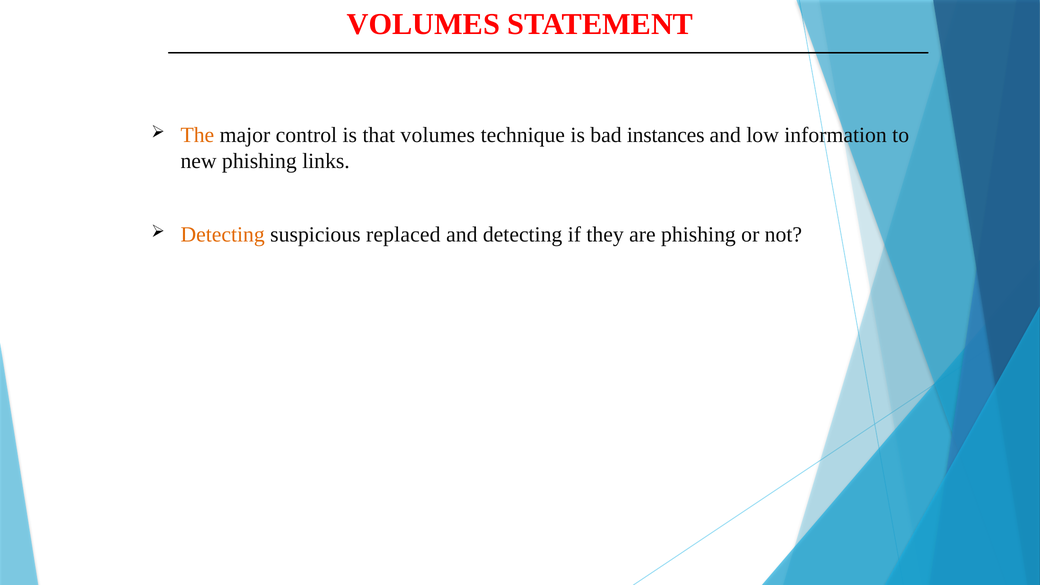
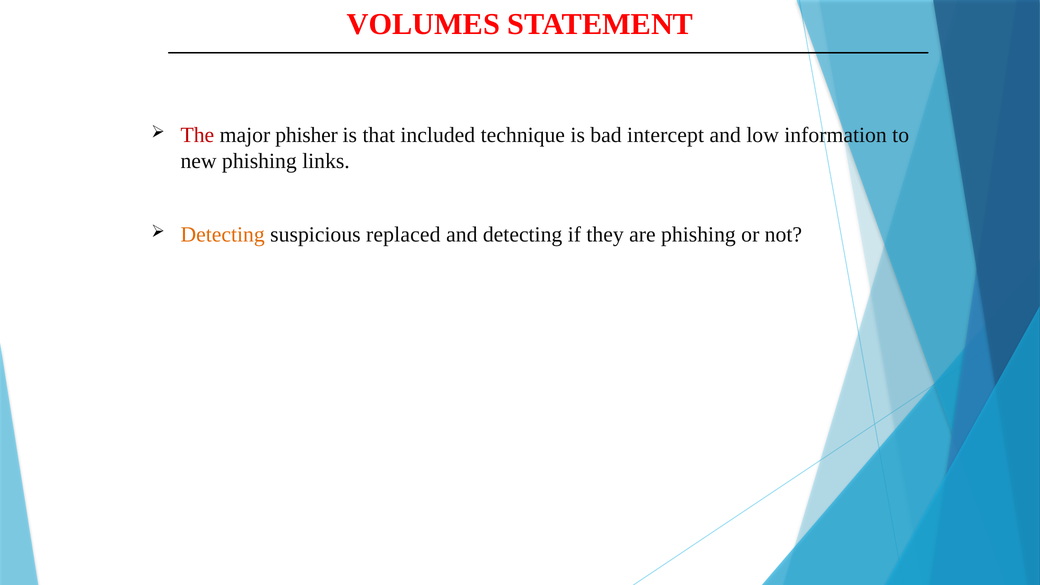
The colour: orange -> red (197, 135)
control: control -> phisher (307, 135)
that volumes: volumes -> included (438, 135)
instances: instances -> intercept (666, 135)
